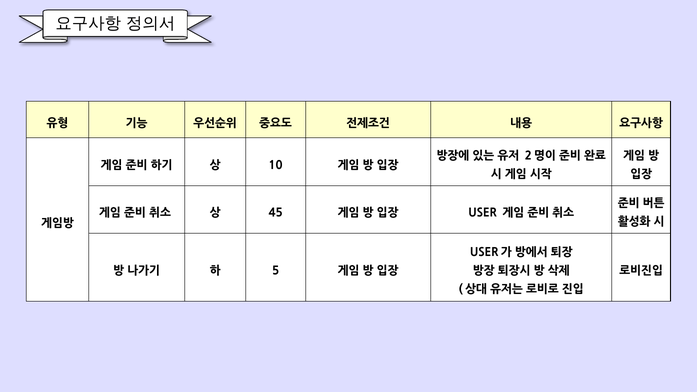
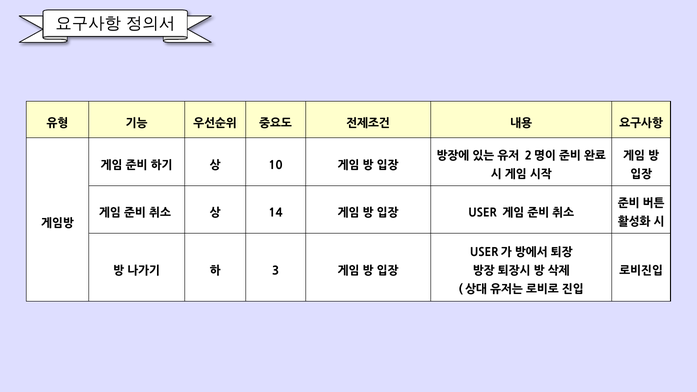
45: 45 -> 14 (276, 213)
5: 5 -> 3 (276, 271)
